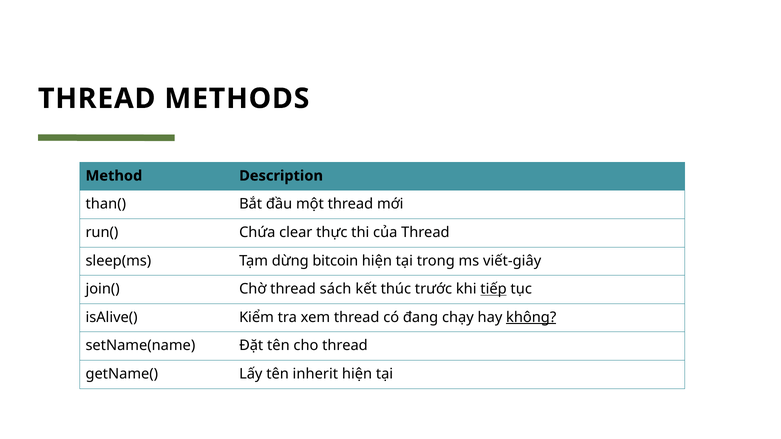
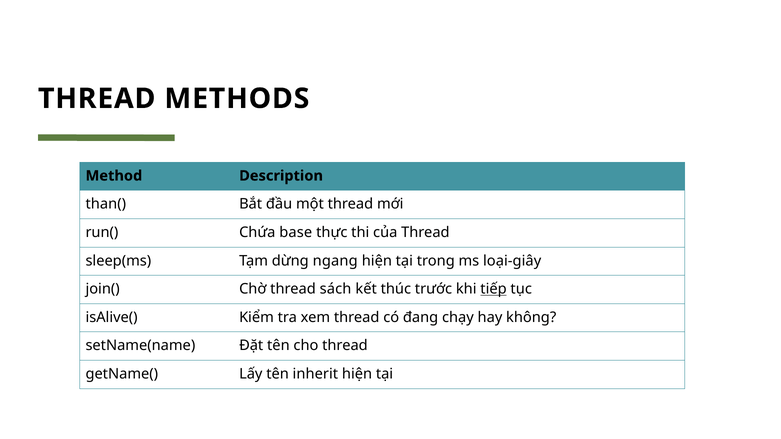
clear: clear -> base (296, 233)
bitcoin: bitcoin -> ngang (335, 261)
viết-giây: viết-giây -> loại-giây (512, 261)
không underline: present -> none (531, 318)
